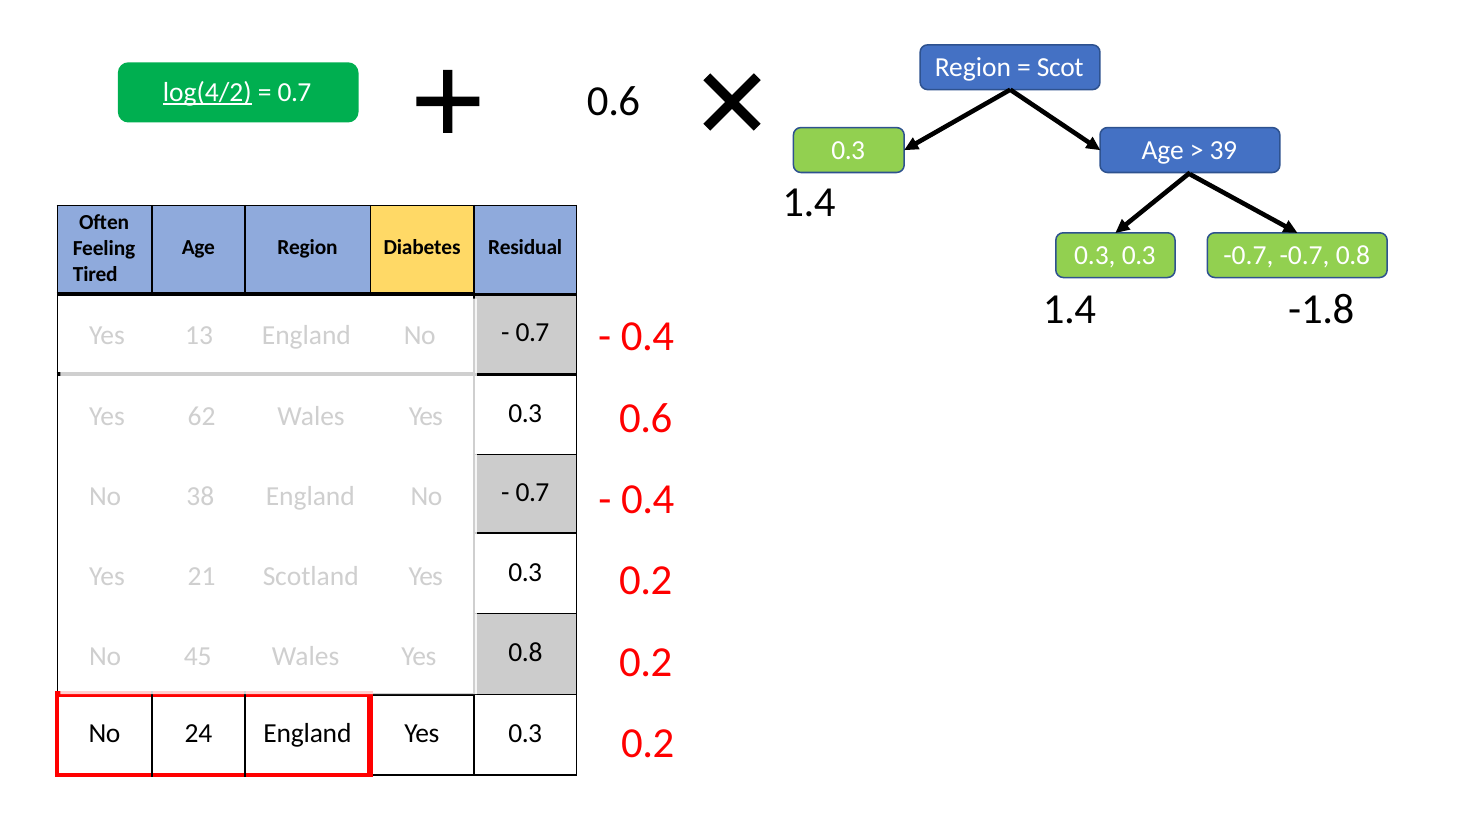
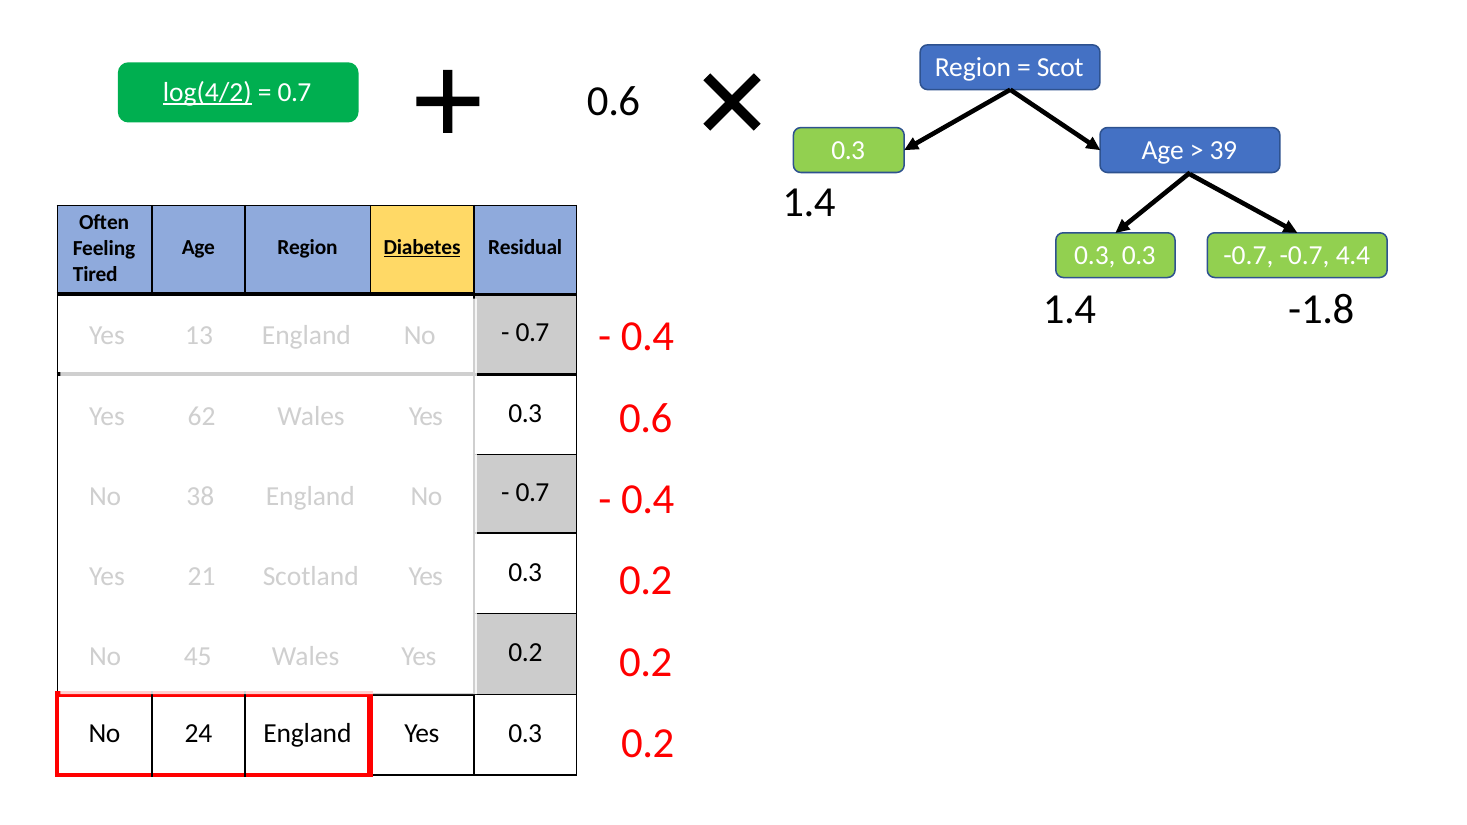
Diabetes underline: none -> present (422, 247)
-0.7 0.8: 0.8 -> 4.4 (1353, 255)
0.8: 0.8 -> 0.2 (525, 653)
